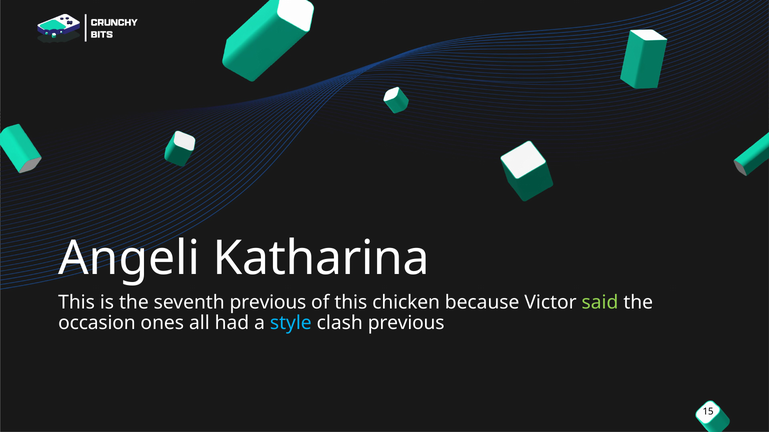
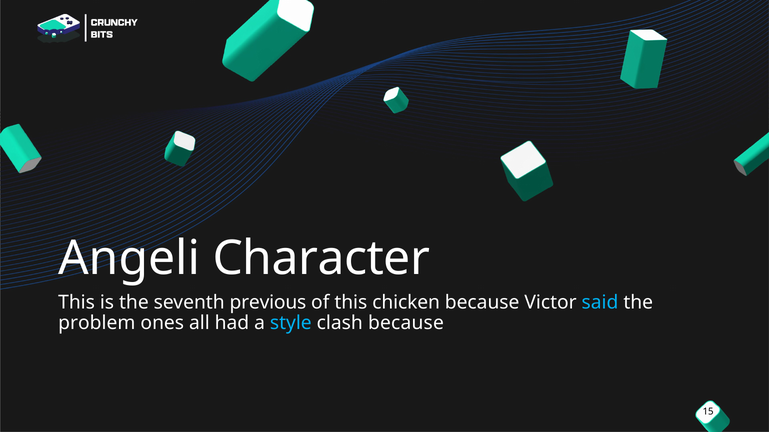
Katharina: Katharina -> Character (321, 259)
said colour: light green -> light blue (600, 303)
occasion: occasion -> problem (97, 323)
clash previous: previous -> because (406, 323)
